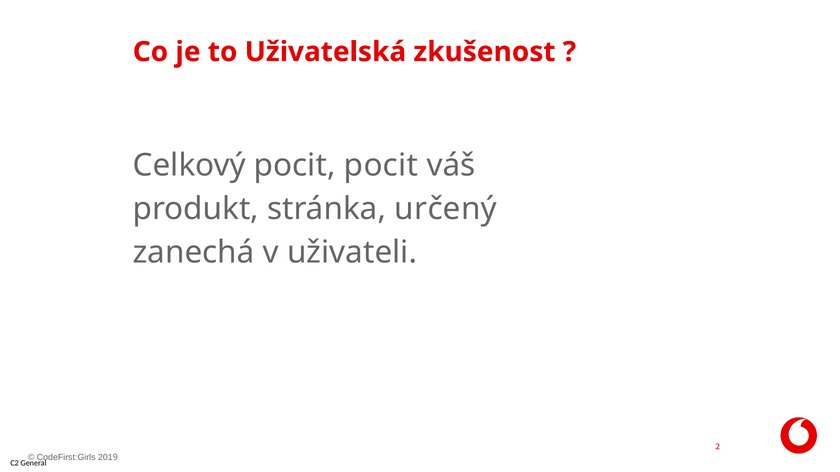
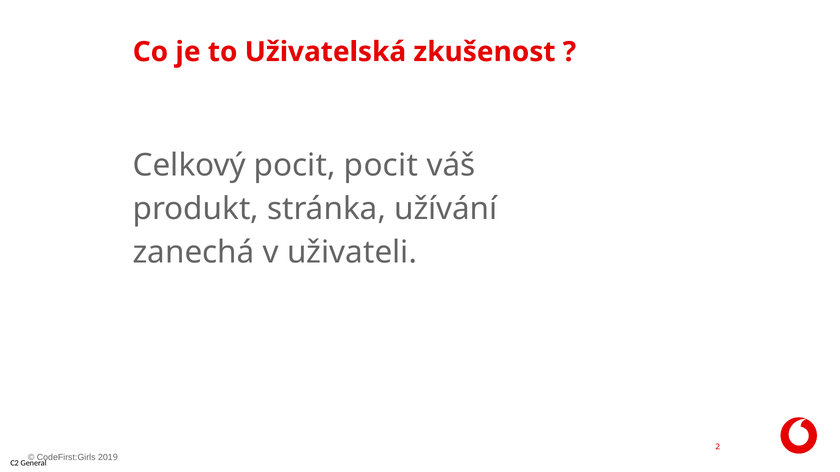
určený: určený -> užívání (446, 209)
